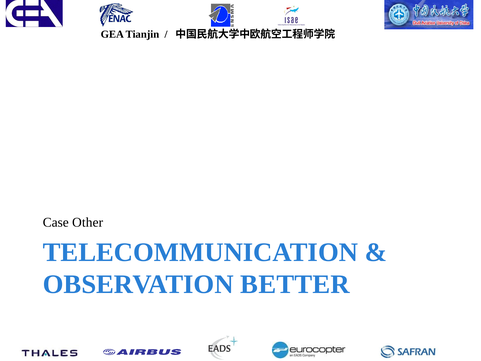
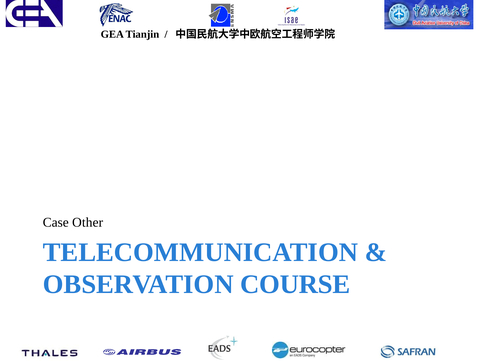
BETTER: BETTER -> COURSE (295, 284)
